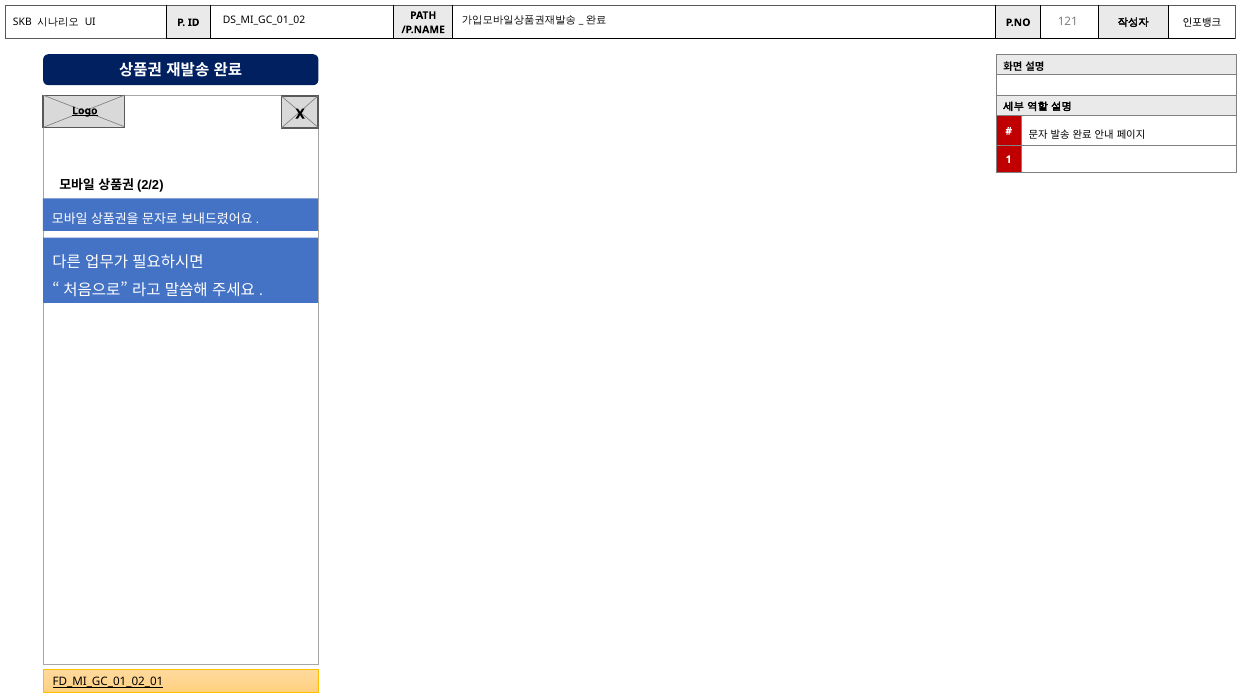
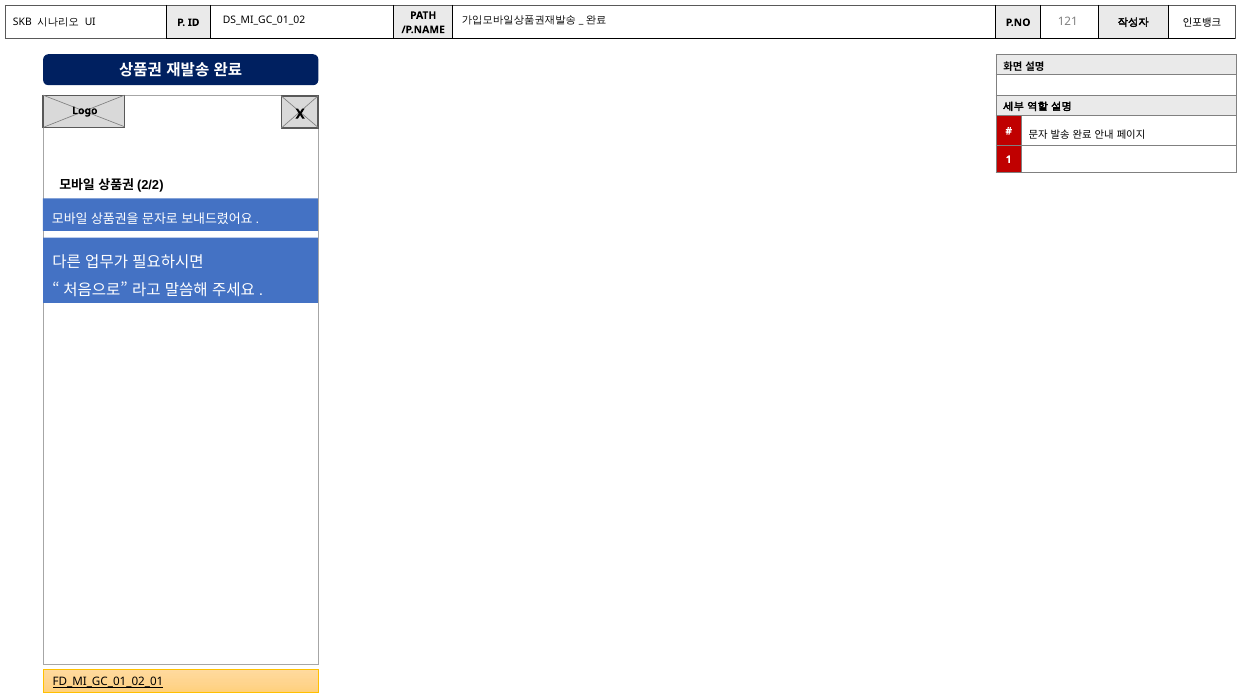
Logo underline: present -> none (85, 111)
